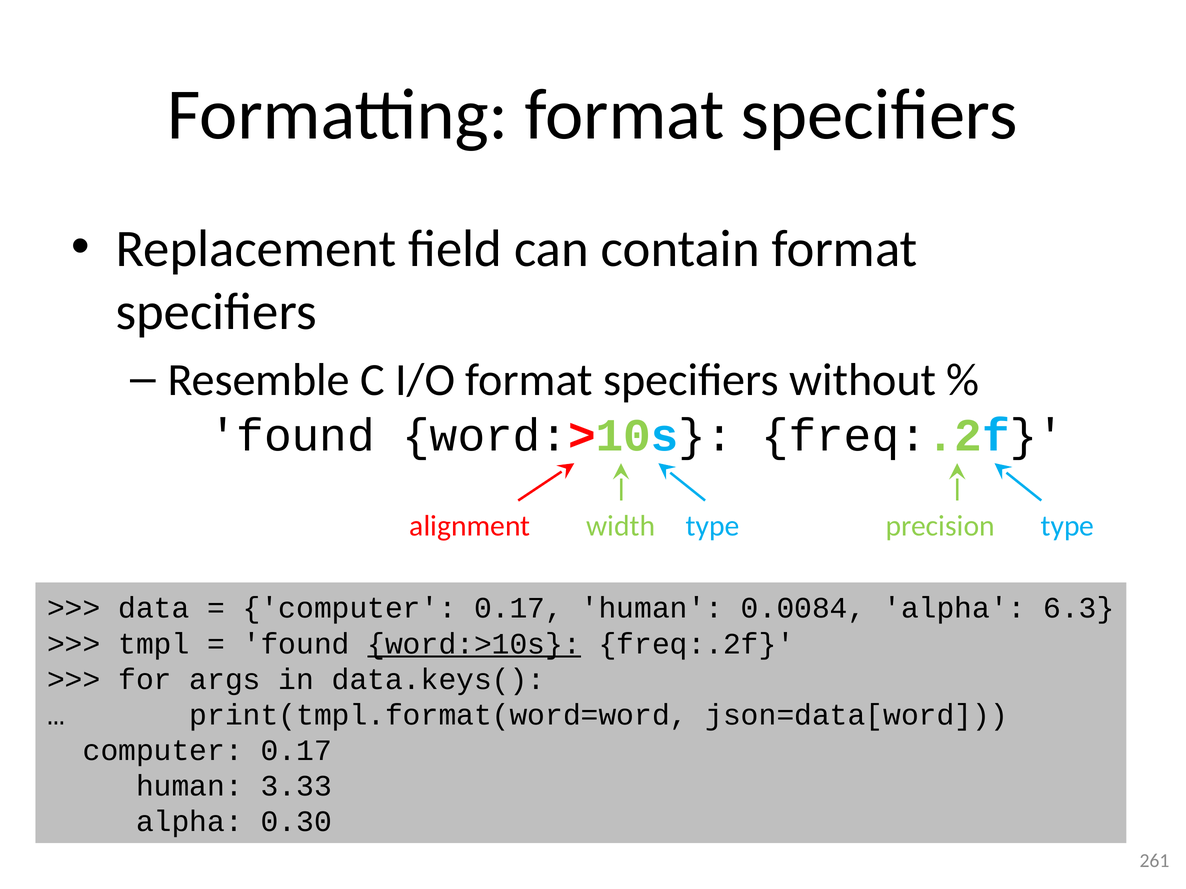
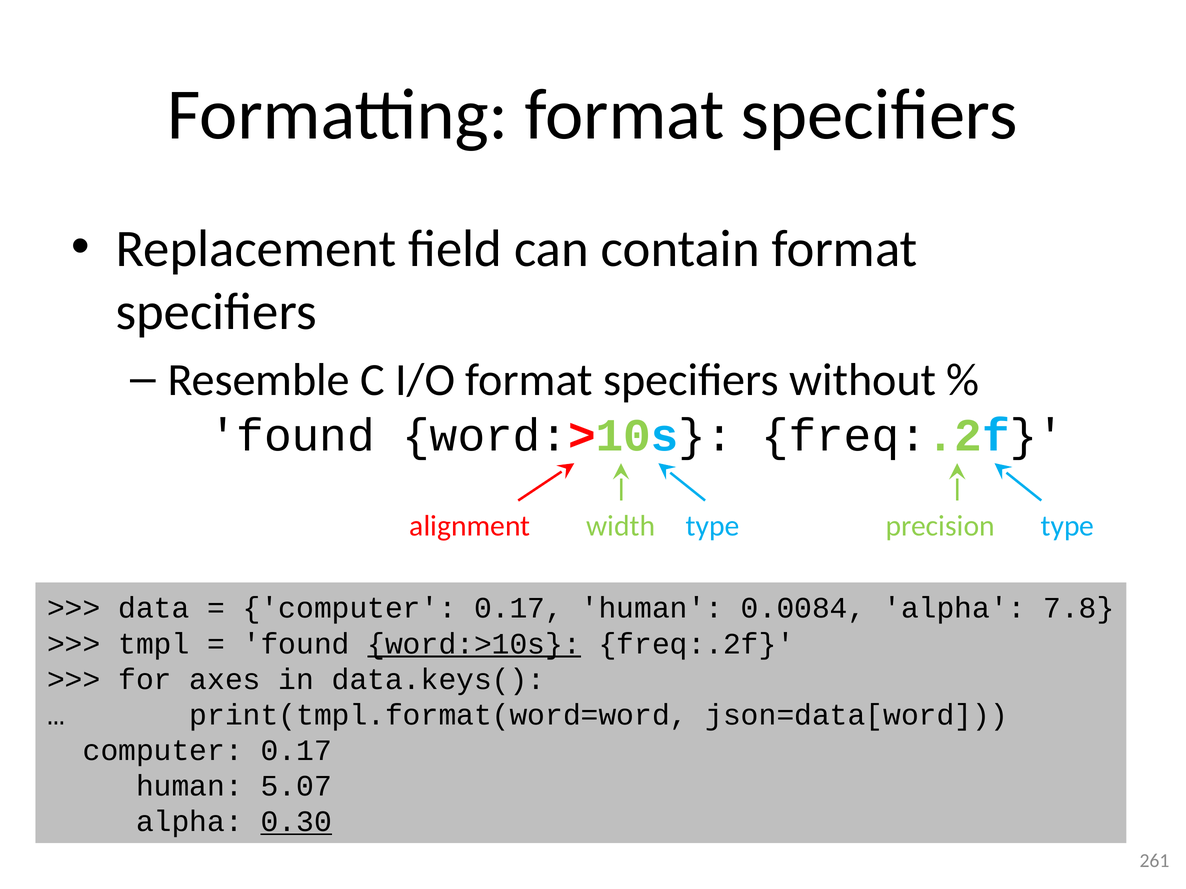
6.3: 6.3 -> 7.8 (1079, 609)
args: args -> axes (225, 680)
3.33: 3.33 -> 5.07 (296, 786)
0.30 underline: none -> present (296, 822)
